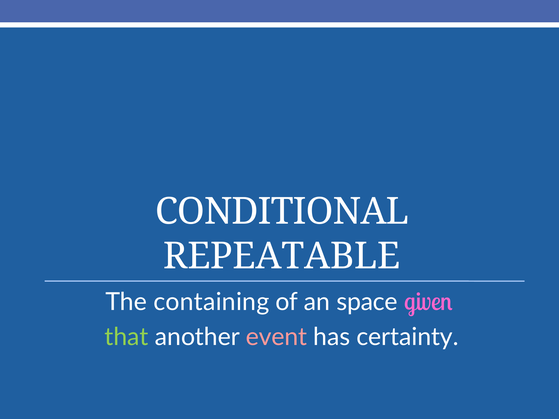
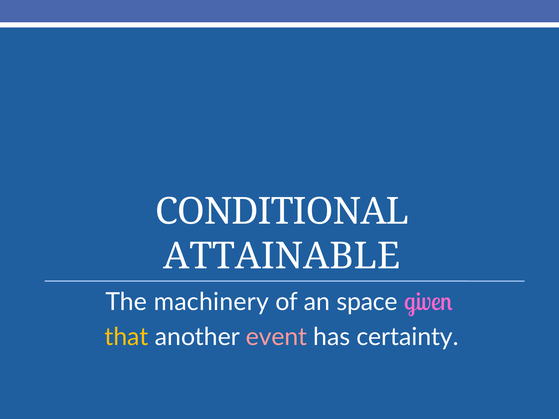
REPEATABLE: REPEATABLE -> ATTAINABLE (282, 256)
containing: containing -> machinery (211, 302)
that colour: light green -> yellow (127, 337)
